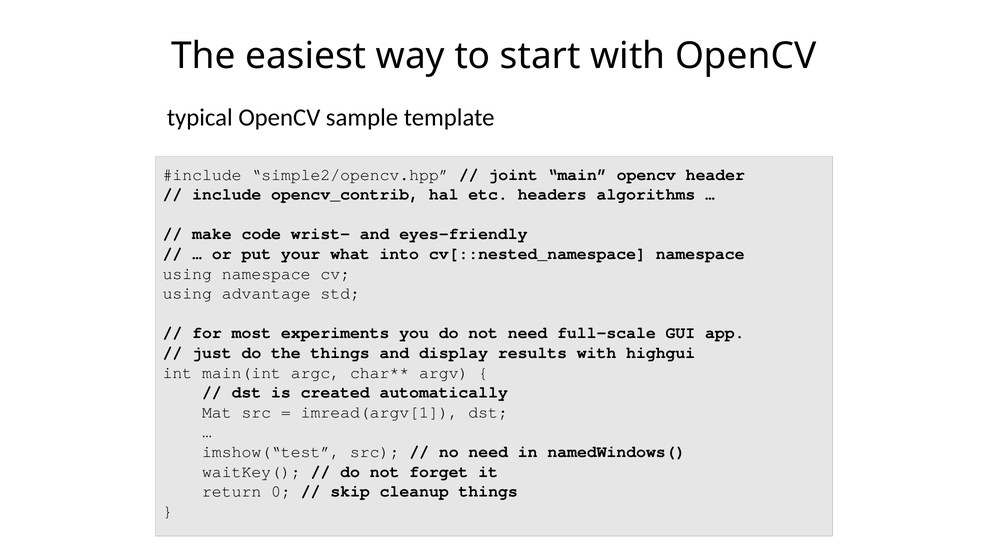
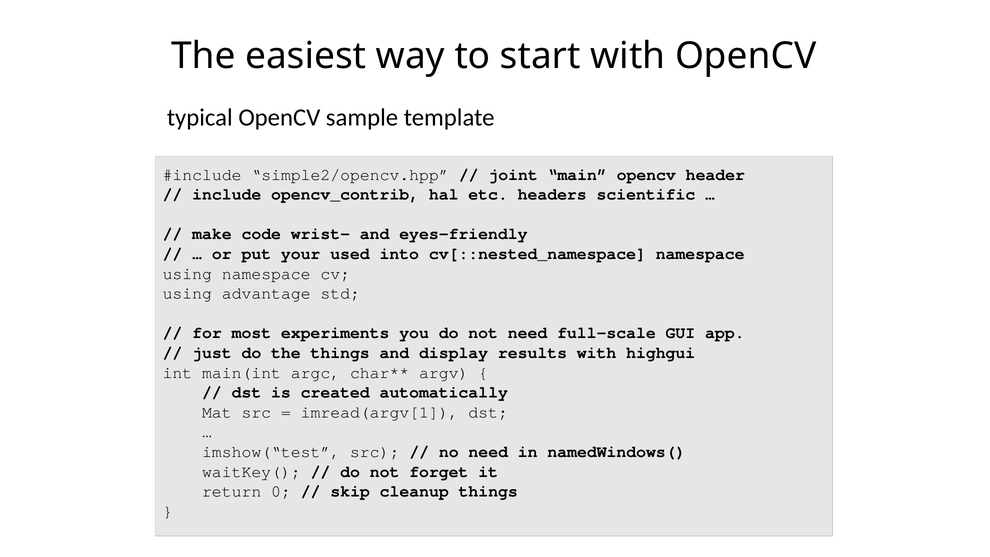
algorithms: algorithms -> scientific (646, 194)
what: what -> used (350, 254)
